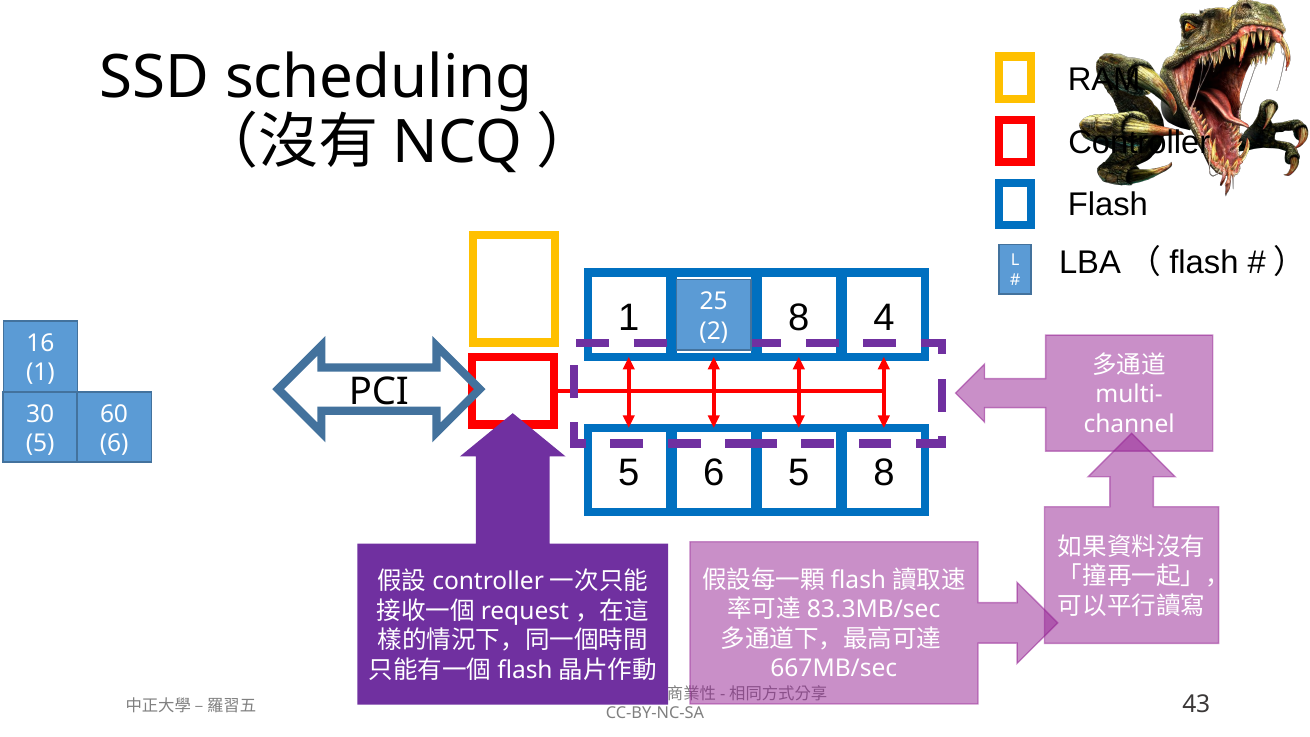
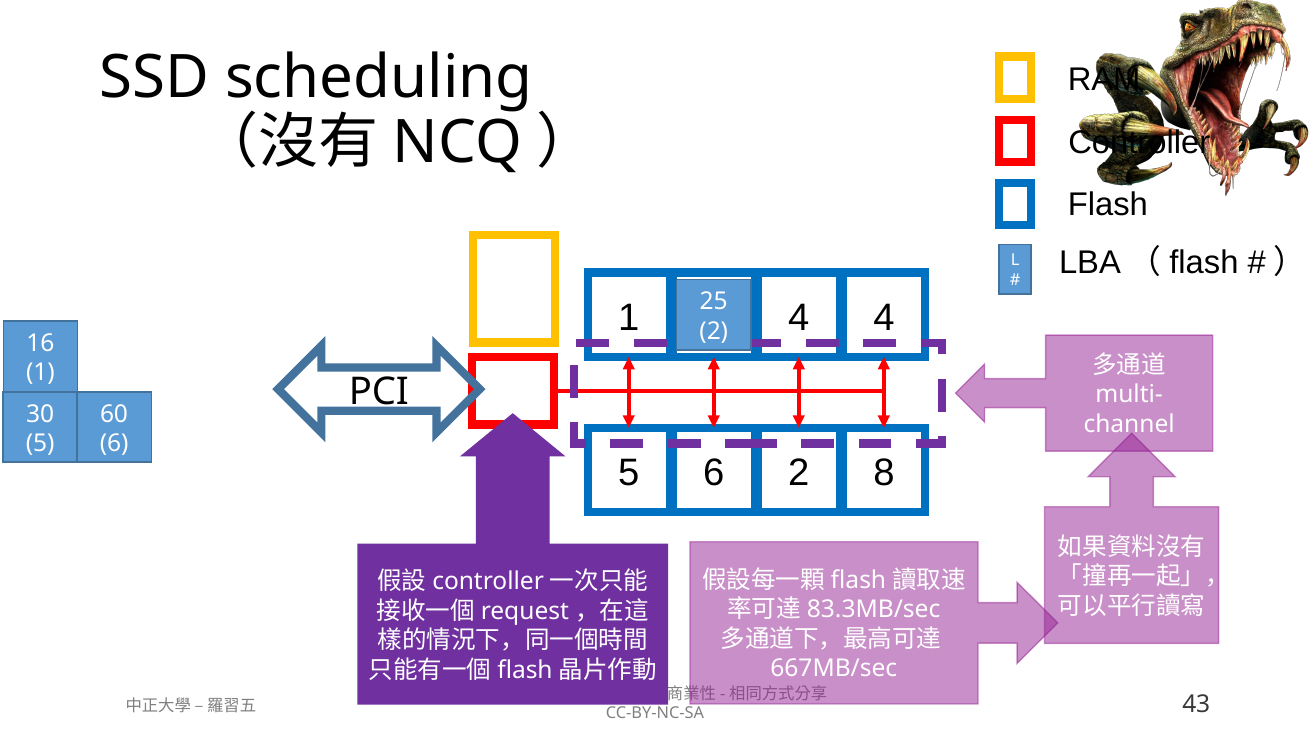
8: 8 -> 4 (799, 317)
6 5: 5 -> 2 (799, 473)
